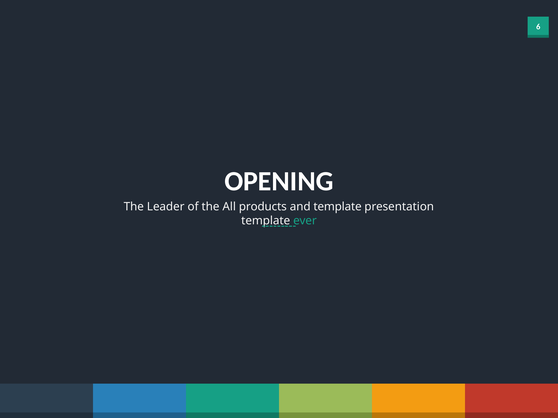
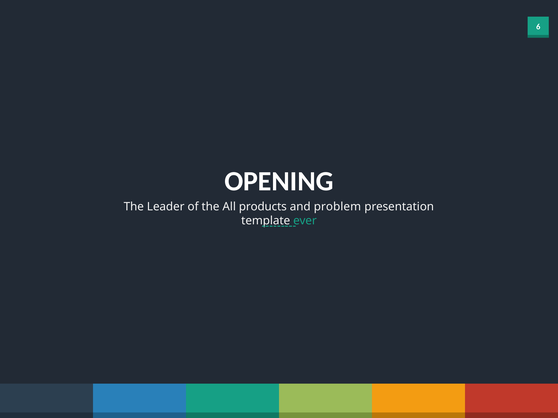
and template: template -> problem (337, 207)
